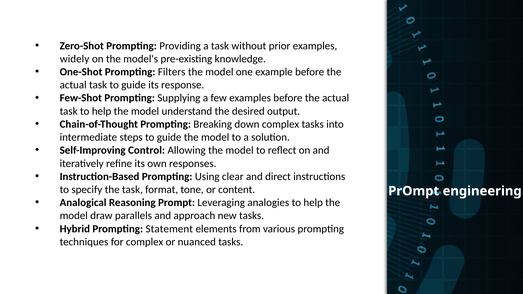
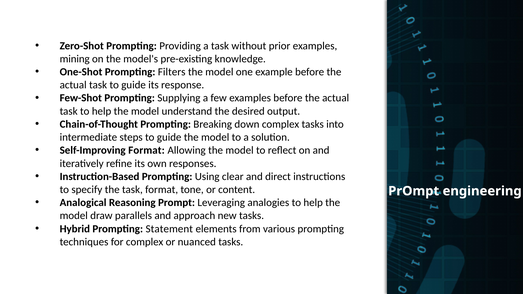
widely: widely -> mining (75, 59)
Self-Improving Control: Control -> Format (146, 150)
